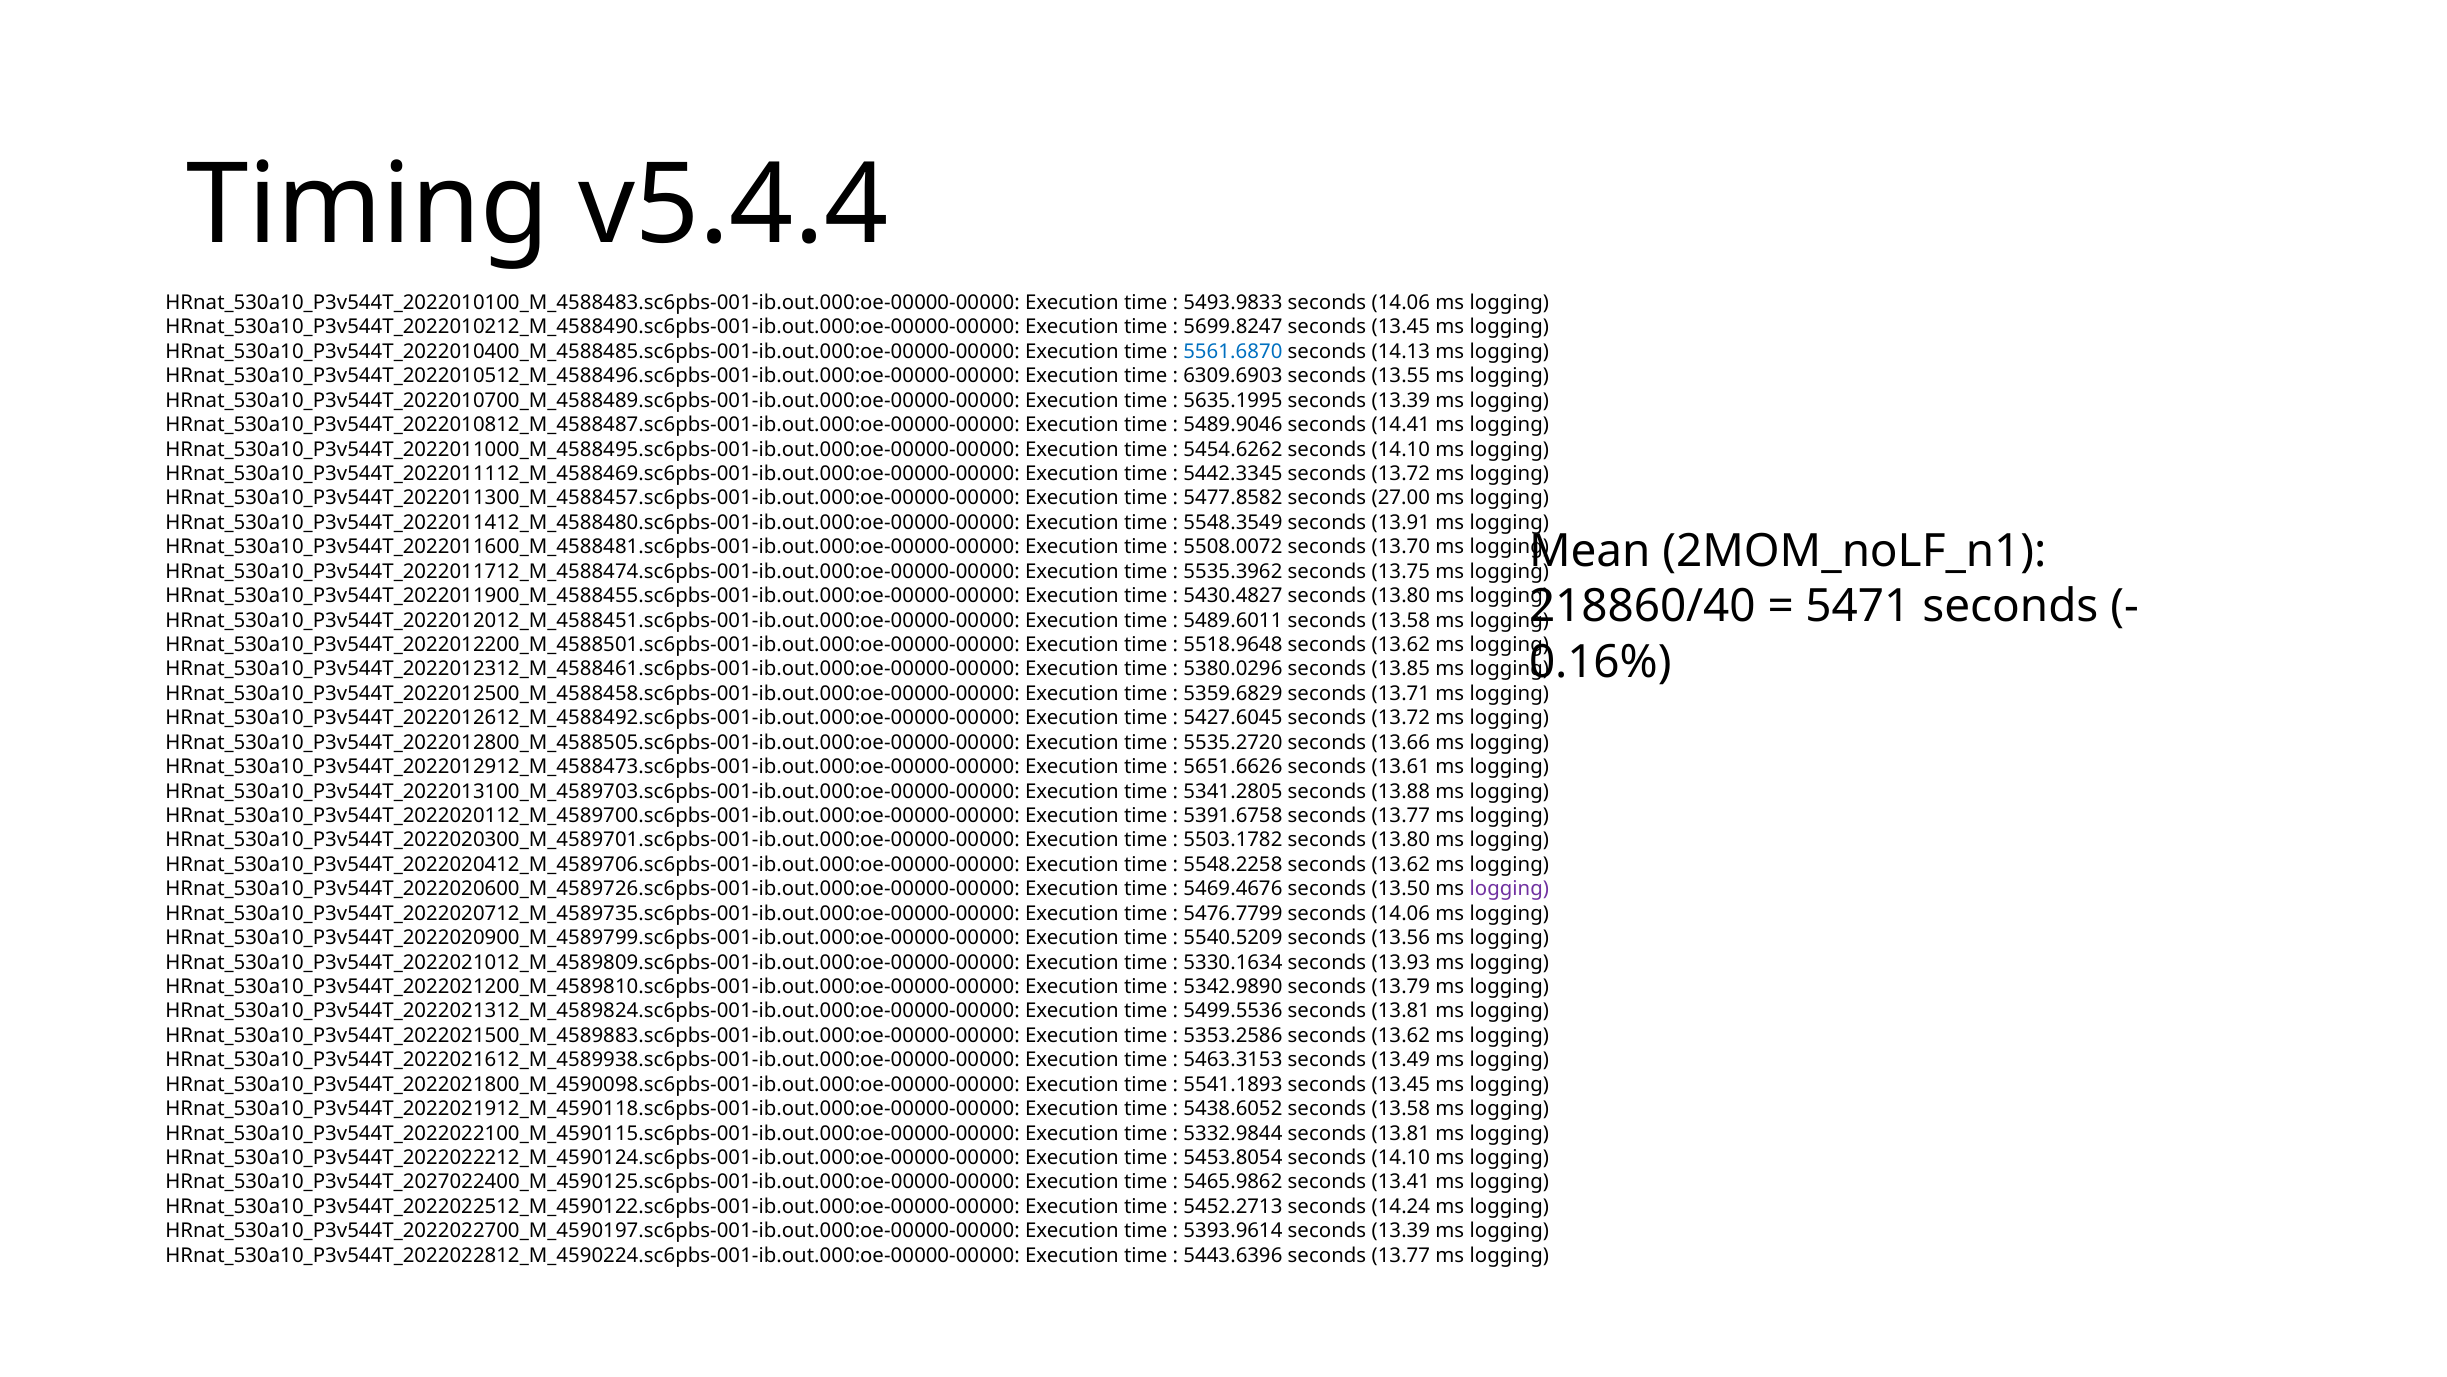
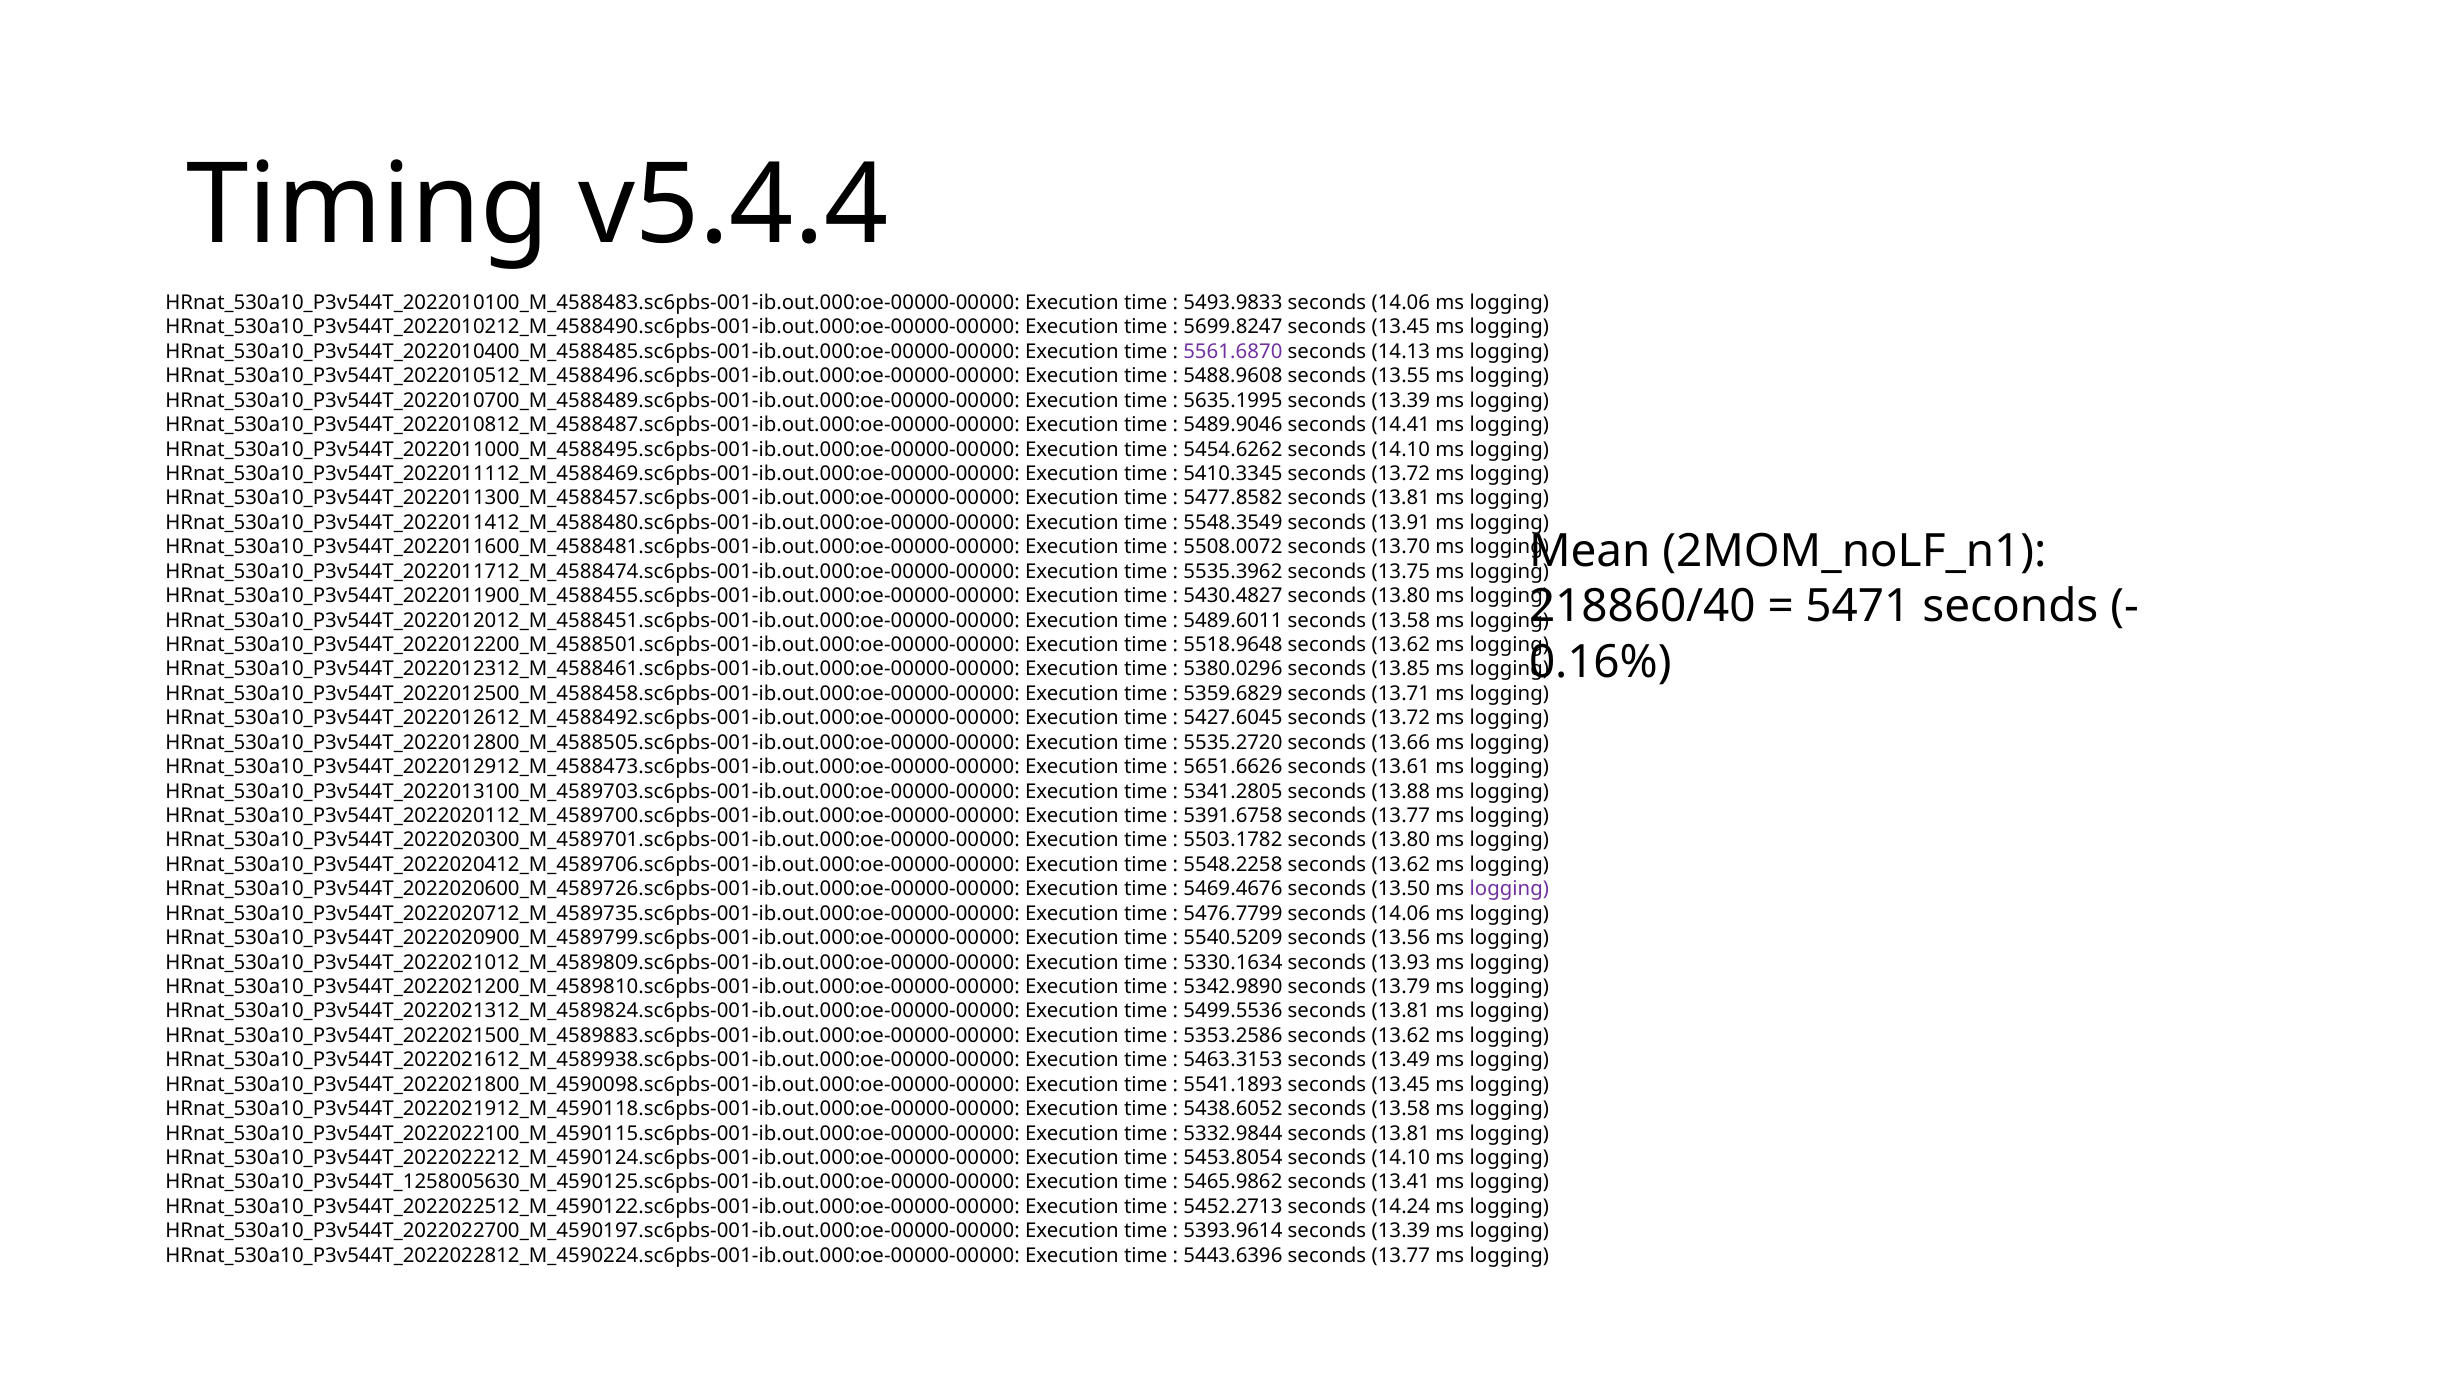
5561.6870 colour: blue -> purple (1233, 351)
6309.6903: 6309.6903 -> 5488.9608 (1233, 376)
5442.3345: 5442.3345 -> 5410.3345 (1233, 474)
5477.8582 seconds 27.00: 27.00 -> 13.81 (1401, 498)
HRnat_530a10_P3v544T_2027022400_M_4590125.sc6pbs-001-ib.out.000:oe-00000-00000: HRnat_530a10_P3v544T_2027022400_M_4590125.sc6pbs-001-ib.out.000:oe-00000-00000 -> HRnat_530a10_P3v544T_1258005630_M_4590125.sc6pbs-001-ib.out.000:oe-00000-00000 (593, 1182)
